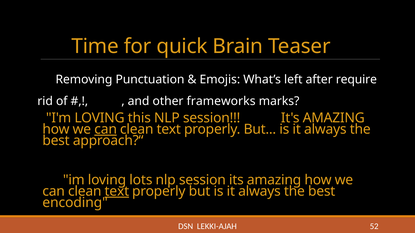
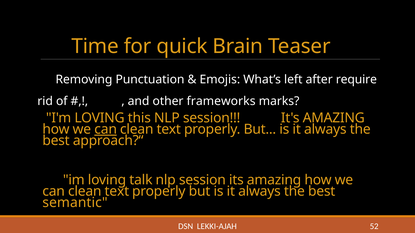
lots: lots -> talk (141, 180)
text underline: present -> none (117, 192)
encoding: encoding -> semantic (75, 203)
